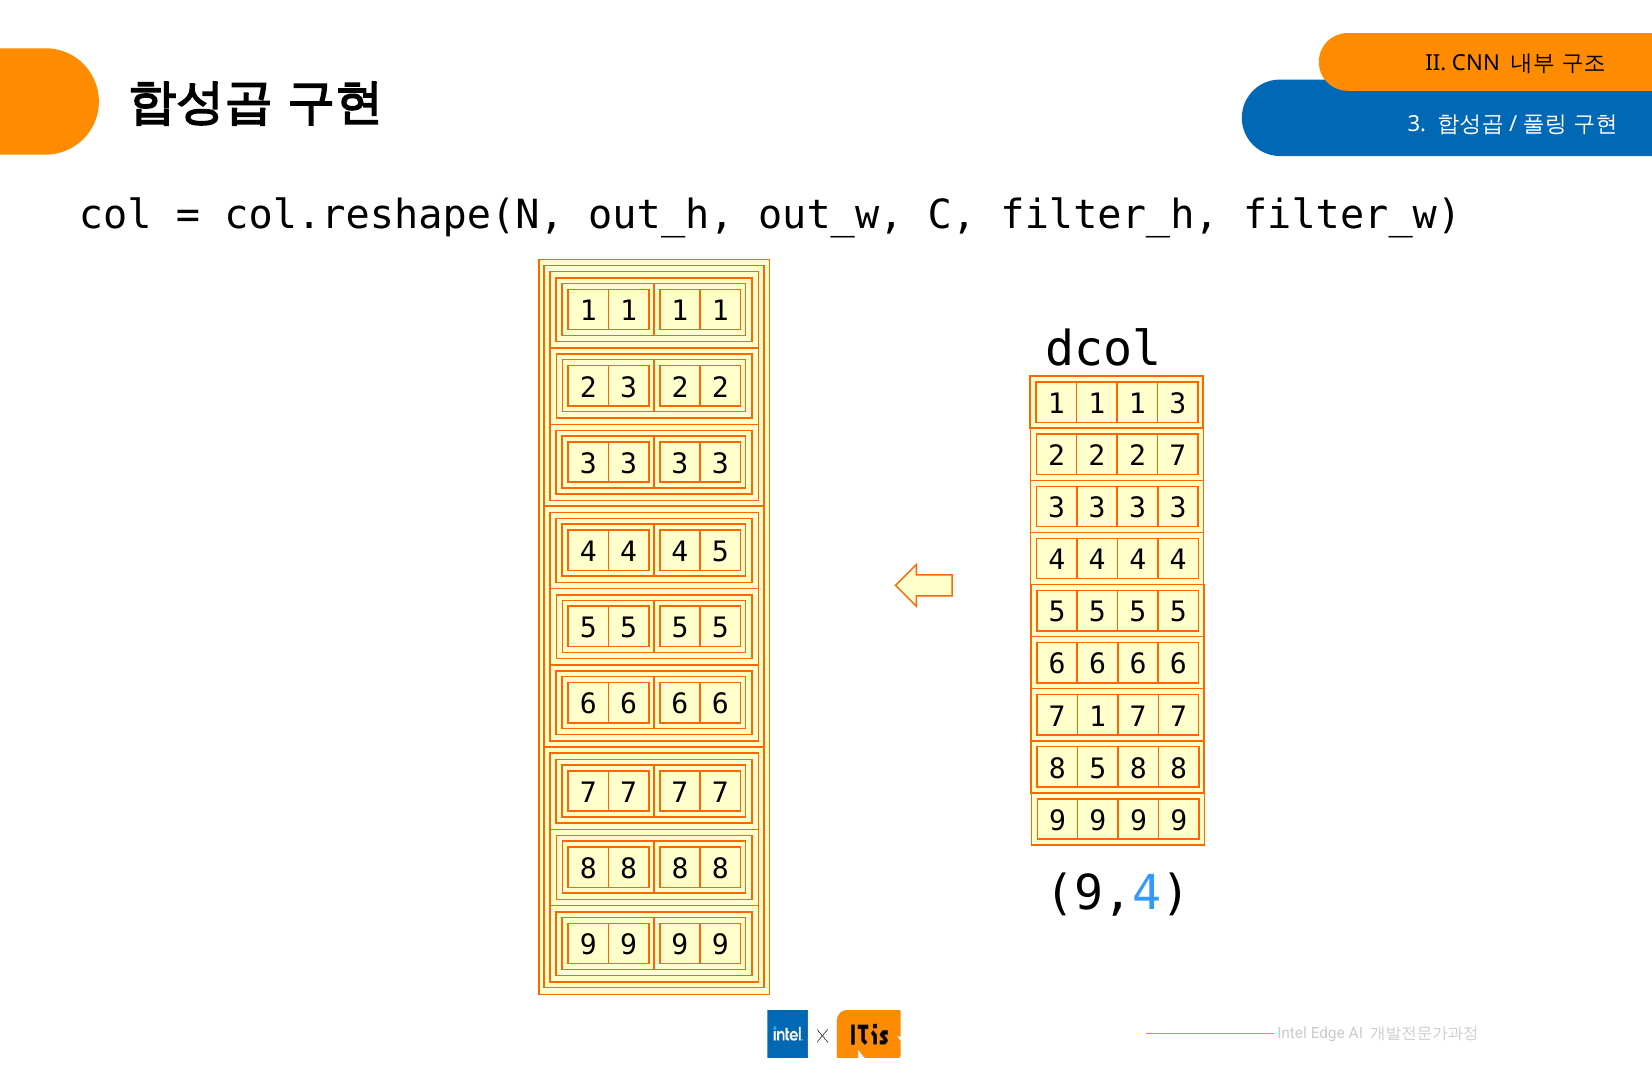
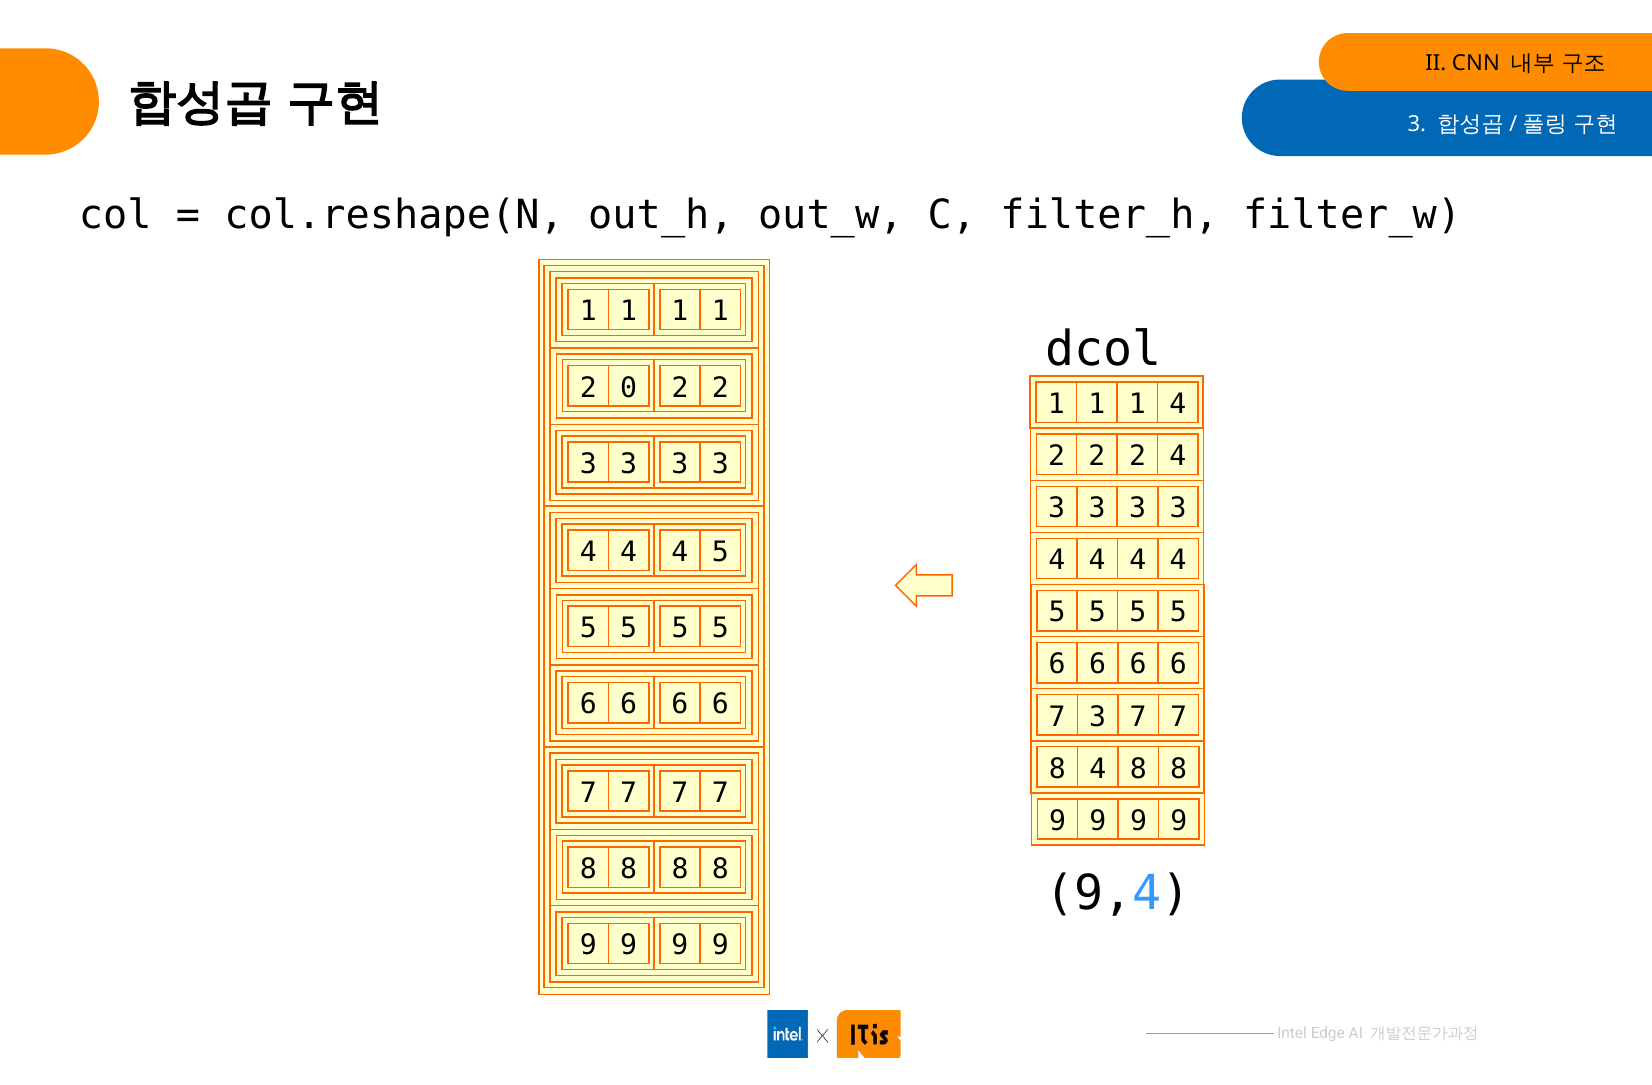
3: 3 -> 0 (629, 388)
1 3: 3 -> 4 (1178, 404)
2 7: 7 -> 4 (1178, 456)
7 1: 1 -> 3 (1098, 717)
8 5: 5 -> 4 (1098, 769)
